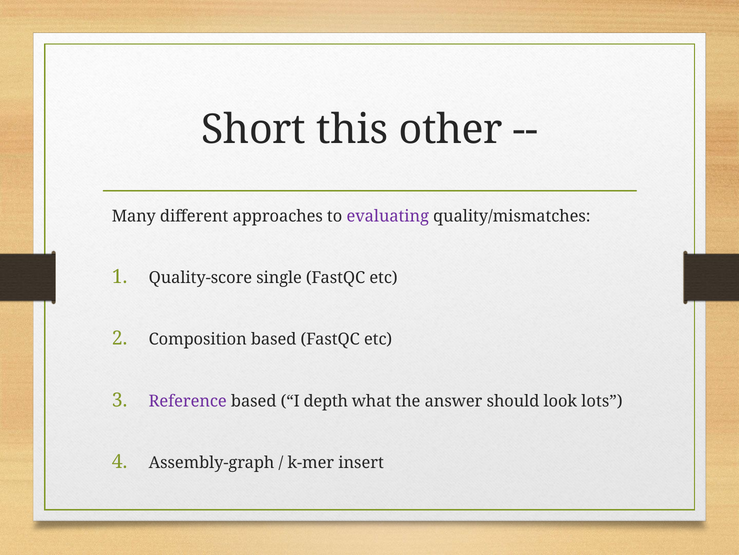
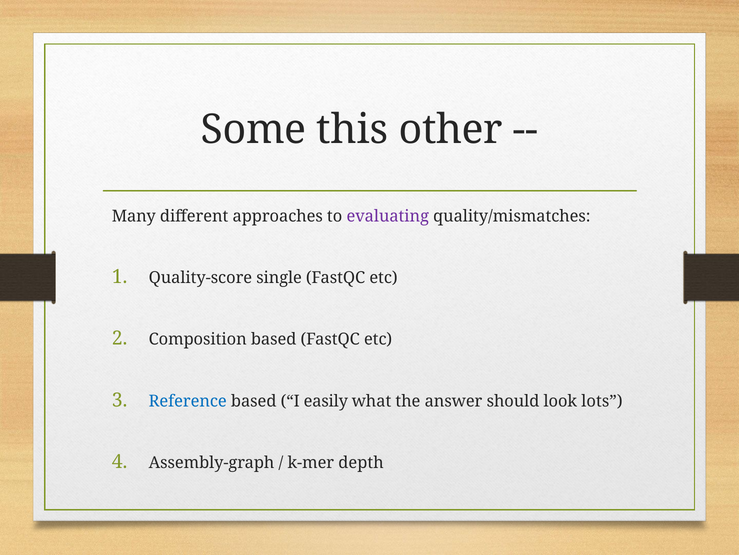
Short: Short -> Some (254, 130)
Reference colour: purple -> blue (188, 401)
depth: depth -> easily (326, 401)
insert: insert -> depth (361, 462)
